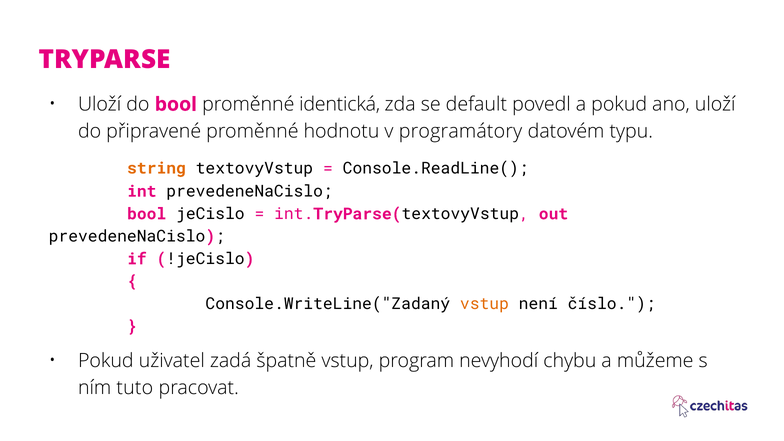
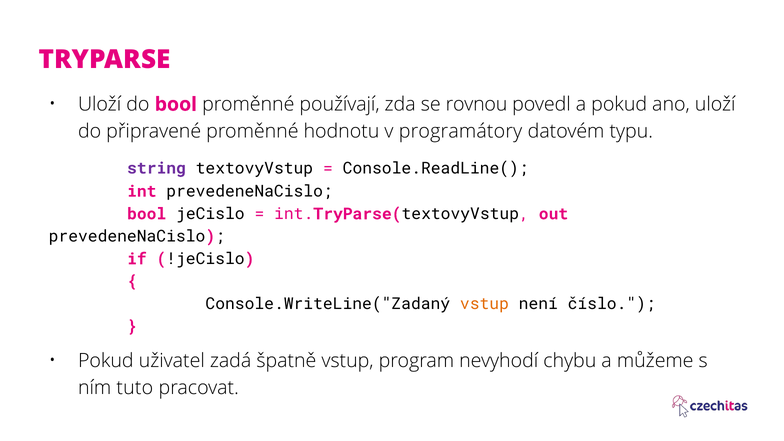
identická: identická -> používají (340, 104)
default: default -> rovnou (476, 104)
string colour: orange -> purple (156, 168)
